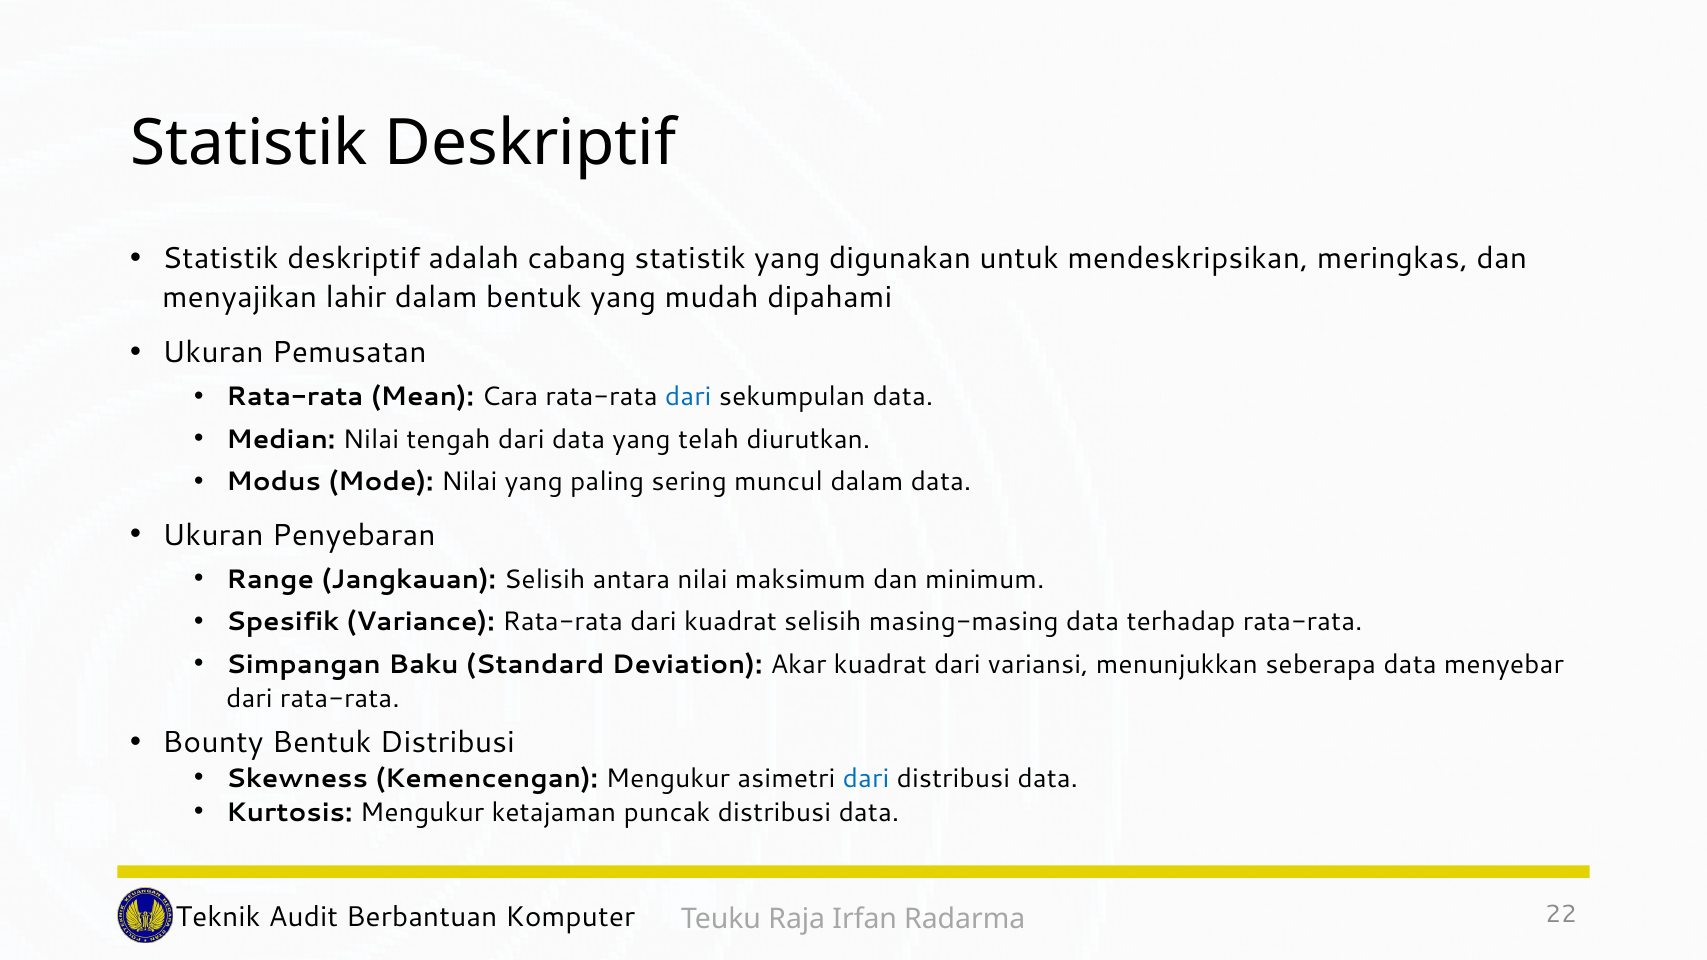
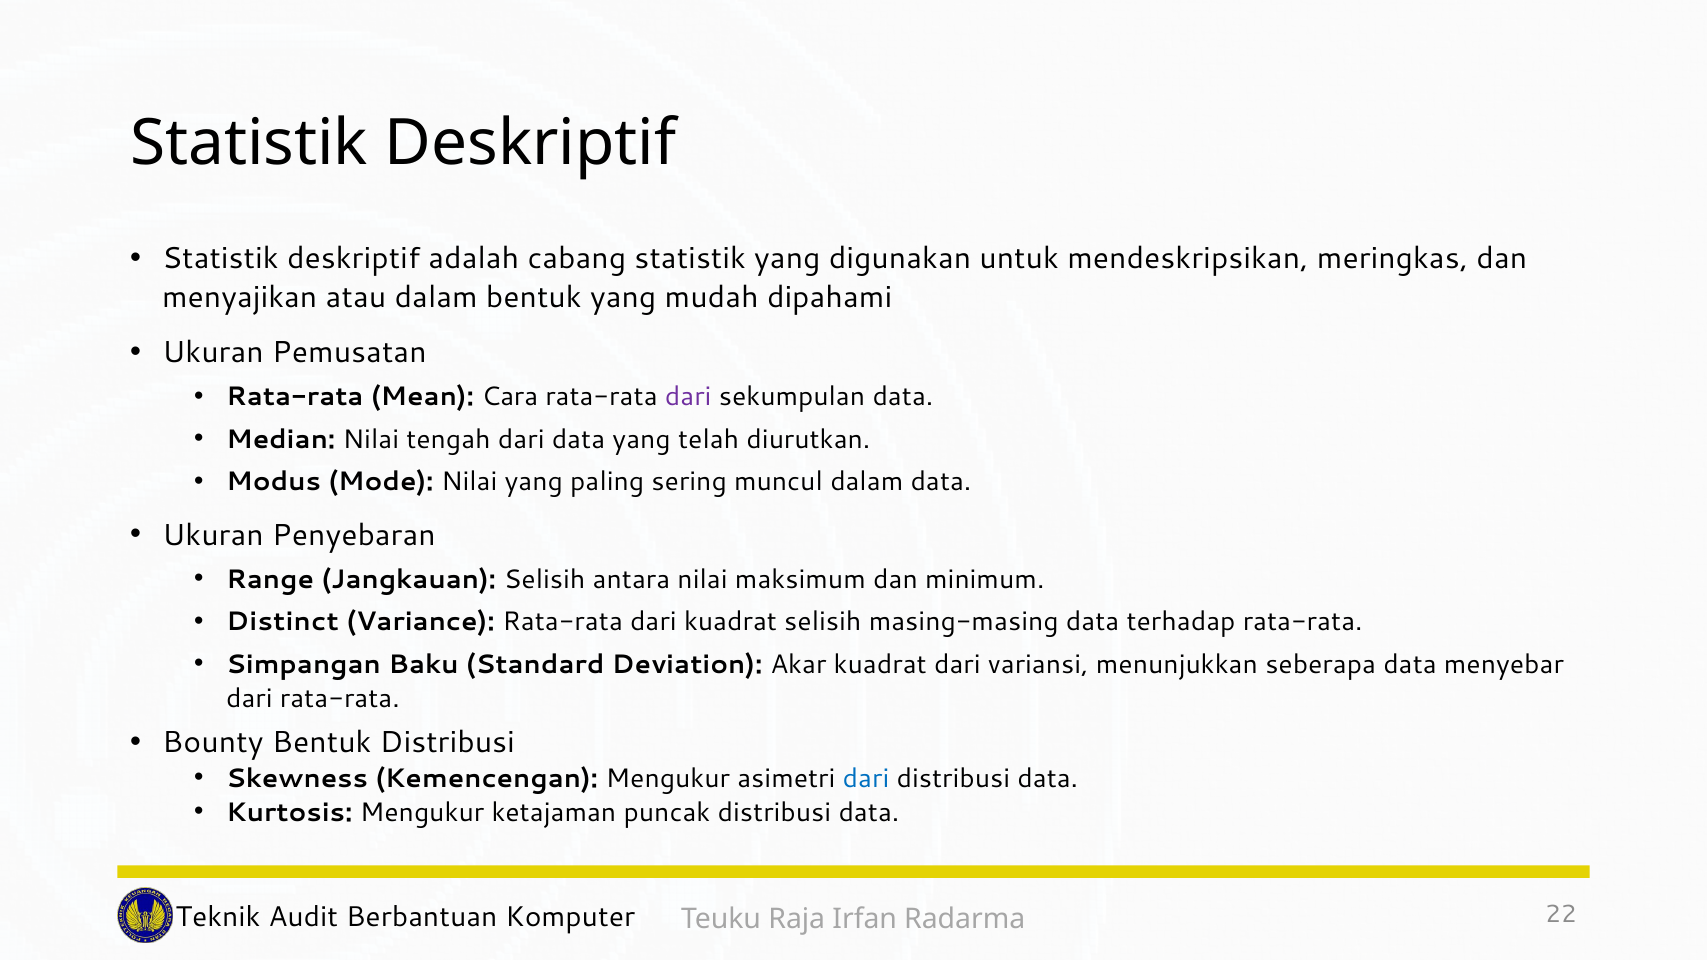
lahir: lahir -> atau (356, 298)
dari colour: blue -> purple (688, 397)
Spesifik: Spesifik -> Distinct (283, 622)
